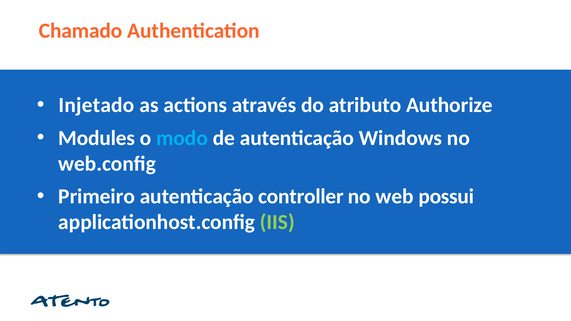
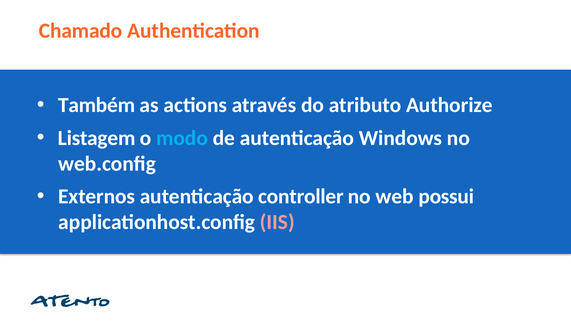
Injetado: Injetado -> Também (97, 105)
Modules: Modules -> Listagem (97, 138)
Primeiro: Primeiro -> Externos (97, 197)
IIS colour: light green -> pink (277, 222)
